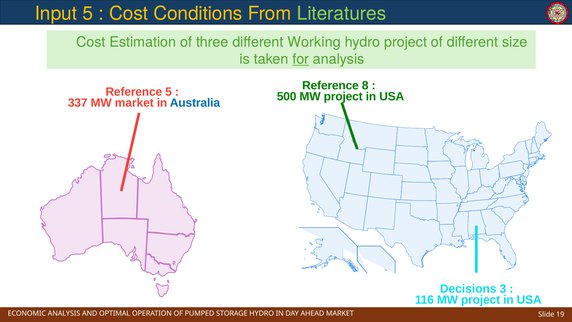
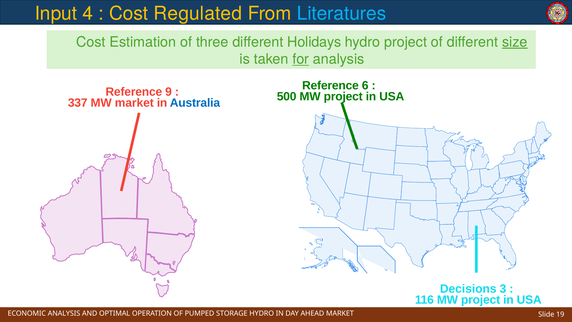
Input 5: 5 -> 4 (88, 14)
Conditions: Conditions -> Regulated (198, 14)
Literatures colour: light green -> light blue (342, 14)
Working: Working -> Holidays (314, 42)
size underline: none -> present (515, 42)
8: 8 -> 6 (365, 85)
Reference 5: 5 -> 9 (169, 92)
